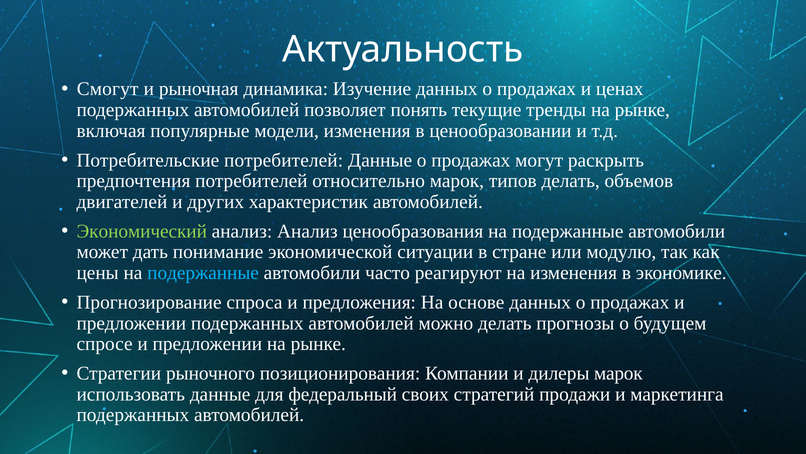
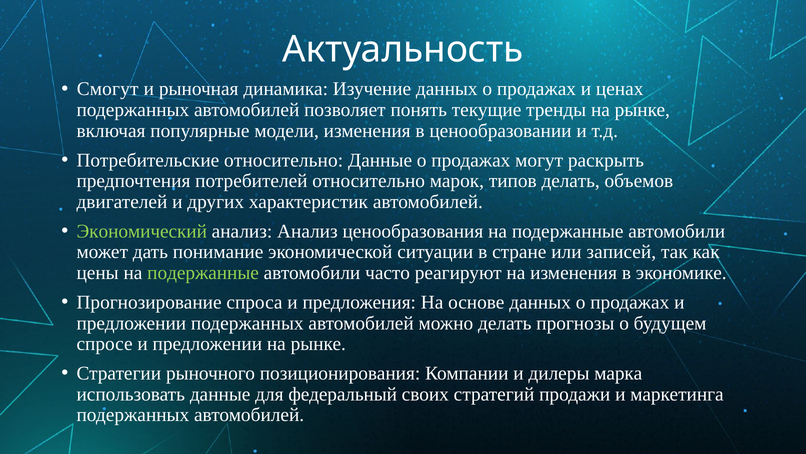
Потребительские потребителей: потребителей -> относительно (284, 160)
модулю: модулю -> записей (621, 252)
подержанные colour: light blue -> light green (203, 273)
дилеры марок: марок -> марка (618, 373)
